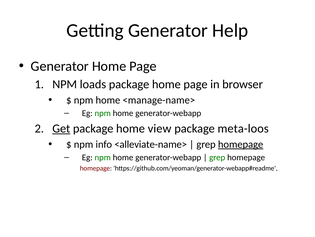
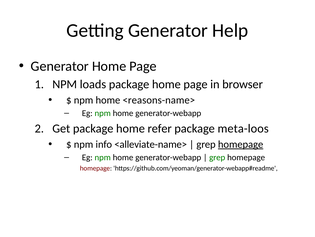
<manage-name>: <manage-name> -> <reasons-name> (159, 100)
Get underline: present -> none (61, 128)
view: view -> refer (160, 128)
